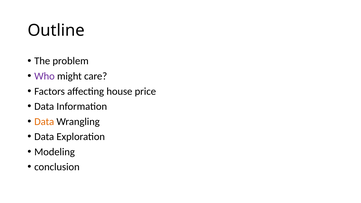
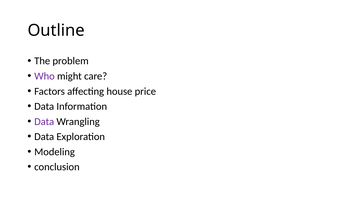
Data colour: orange -> purple (44, 122)
